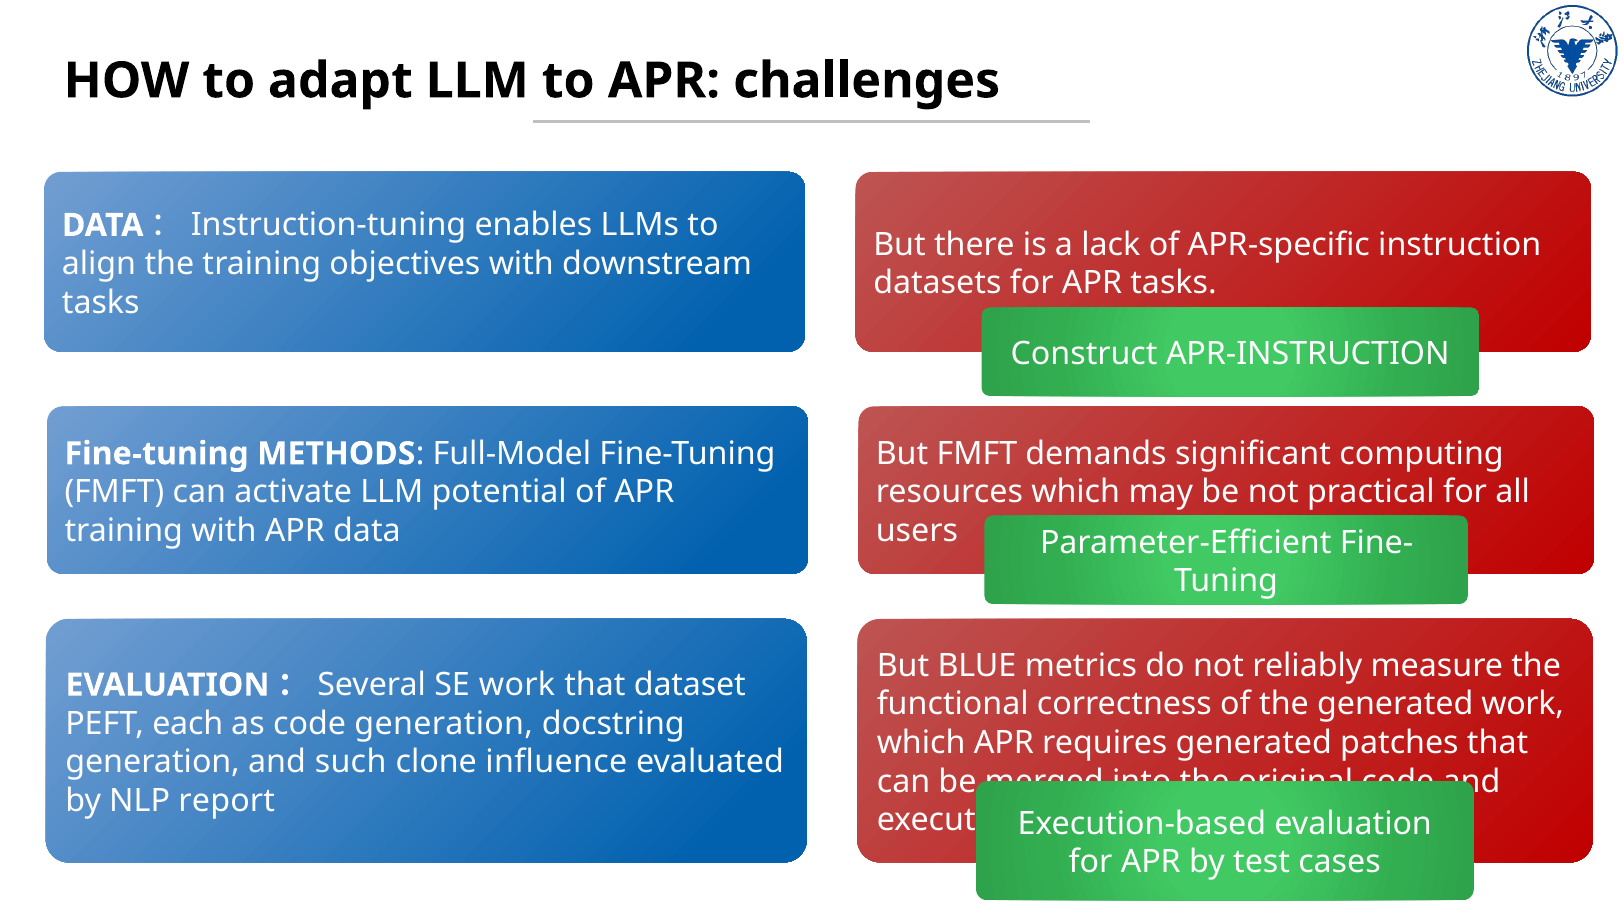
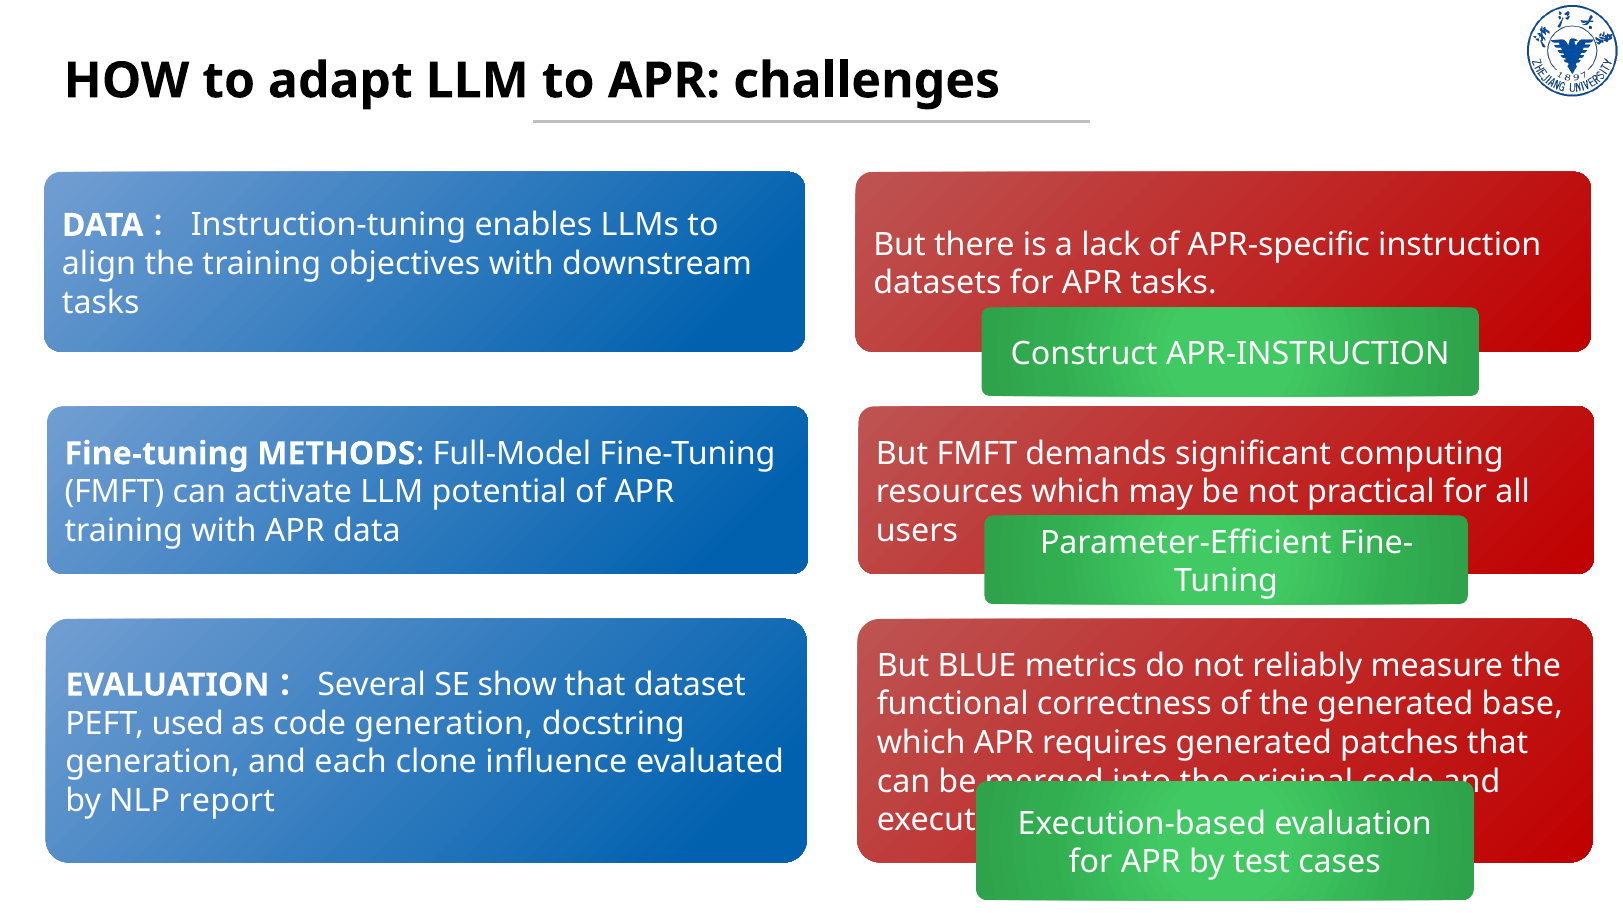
SE work: work -> show (517, 685)
work: work -> base (1522, 704)
each: each -> used (188, 723)
such: such -> each (351, 762)
